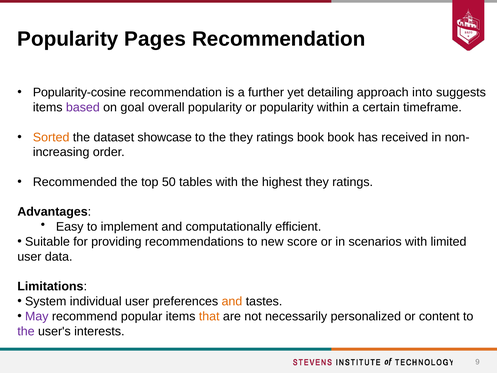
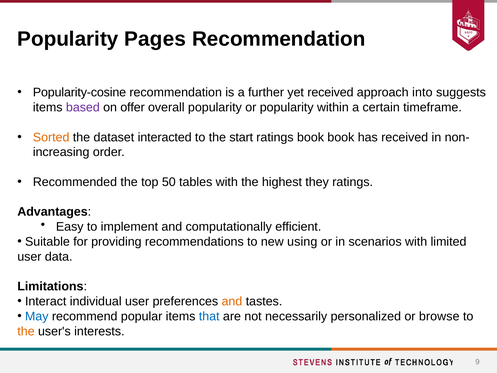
yet detailing: detailing -> received (330, 92)
goal: goal -> offer (133, 107)
showcase: showcase -> interacted (165, 137)
the they: they -> start (241, 137)
score: score -> using (302, 242)
System: System -> Interact (46, 301)
May colour: purple -> blue (37, 316)
that colour: orange -> blue (209, 316)
content: content -> browse (439, 316)
the colour: purple -> orange (26, 331)
